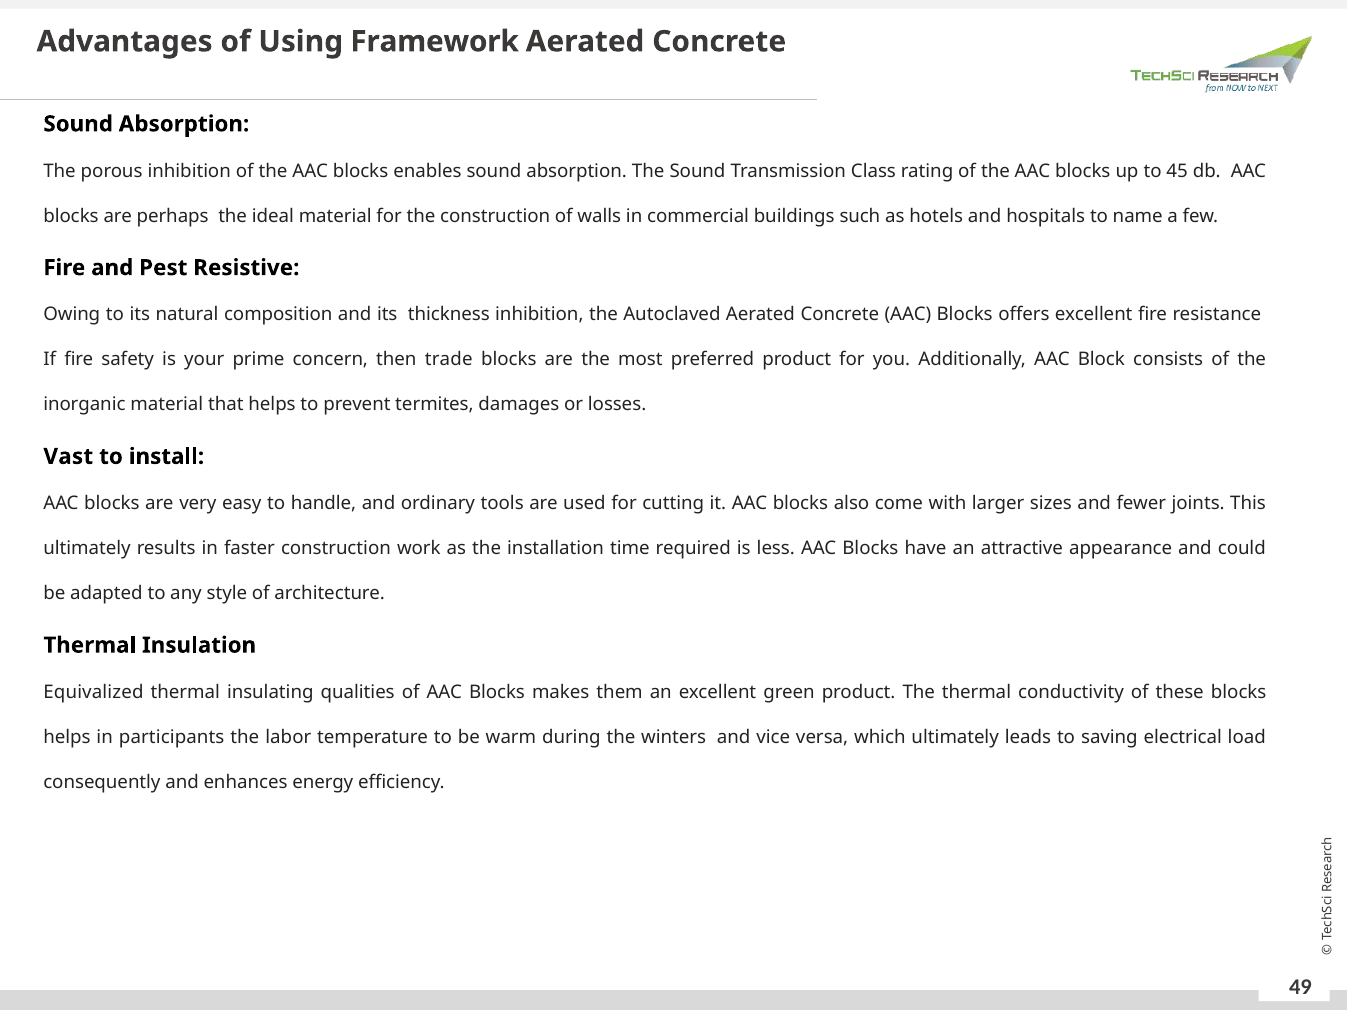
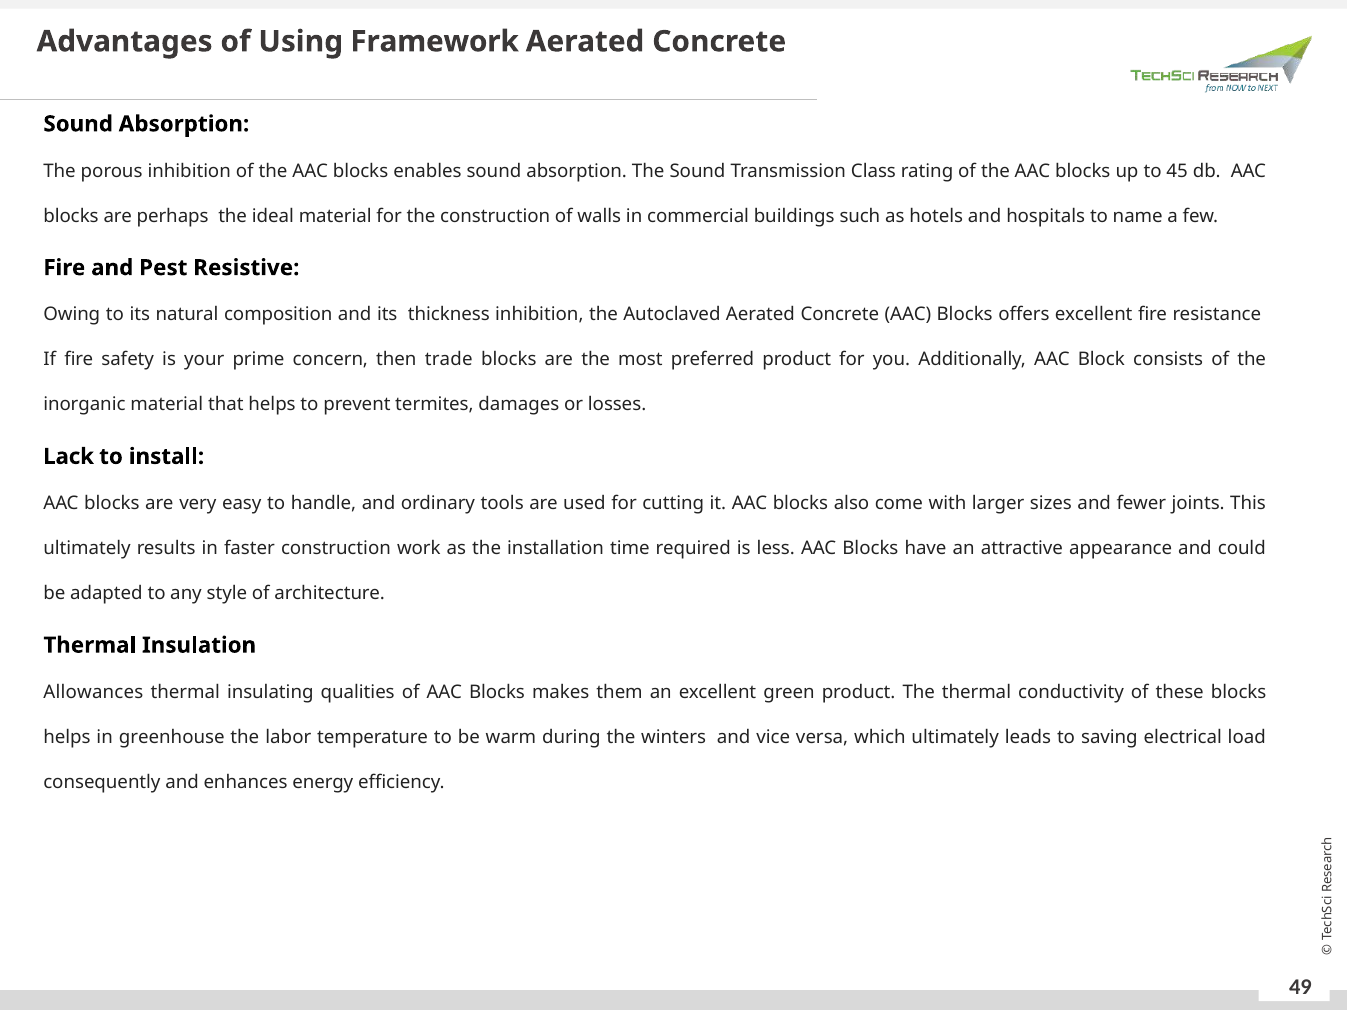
Vast: Vast -> Lack (69, 457)
Equivalized: Equivalized -> Allowances (93, 692)
participants: participants -> greenhouse (172, 737)
